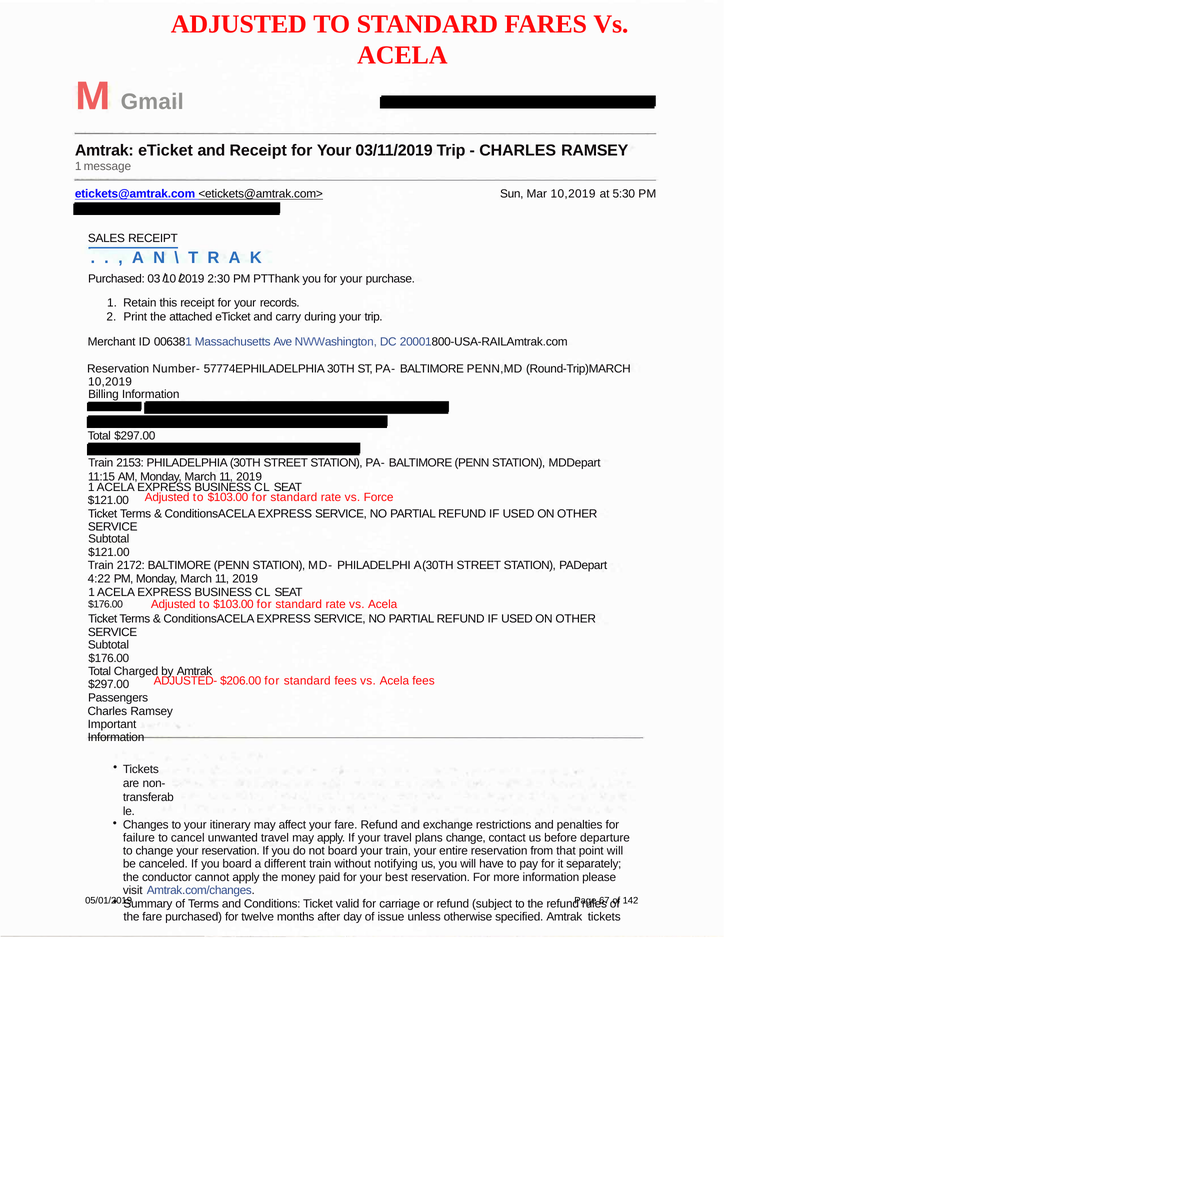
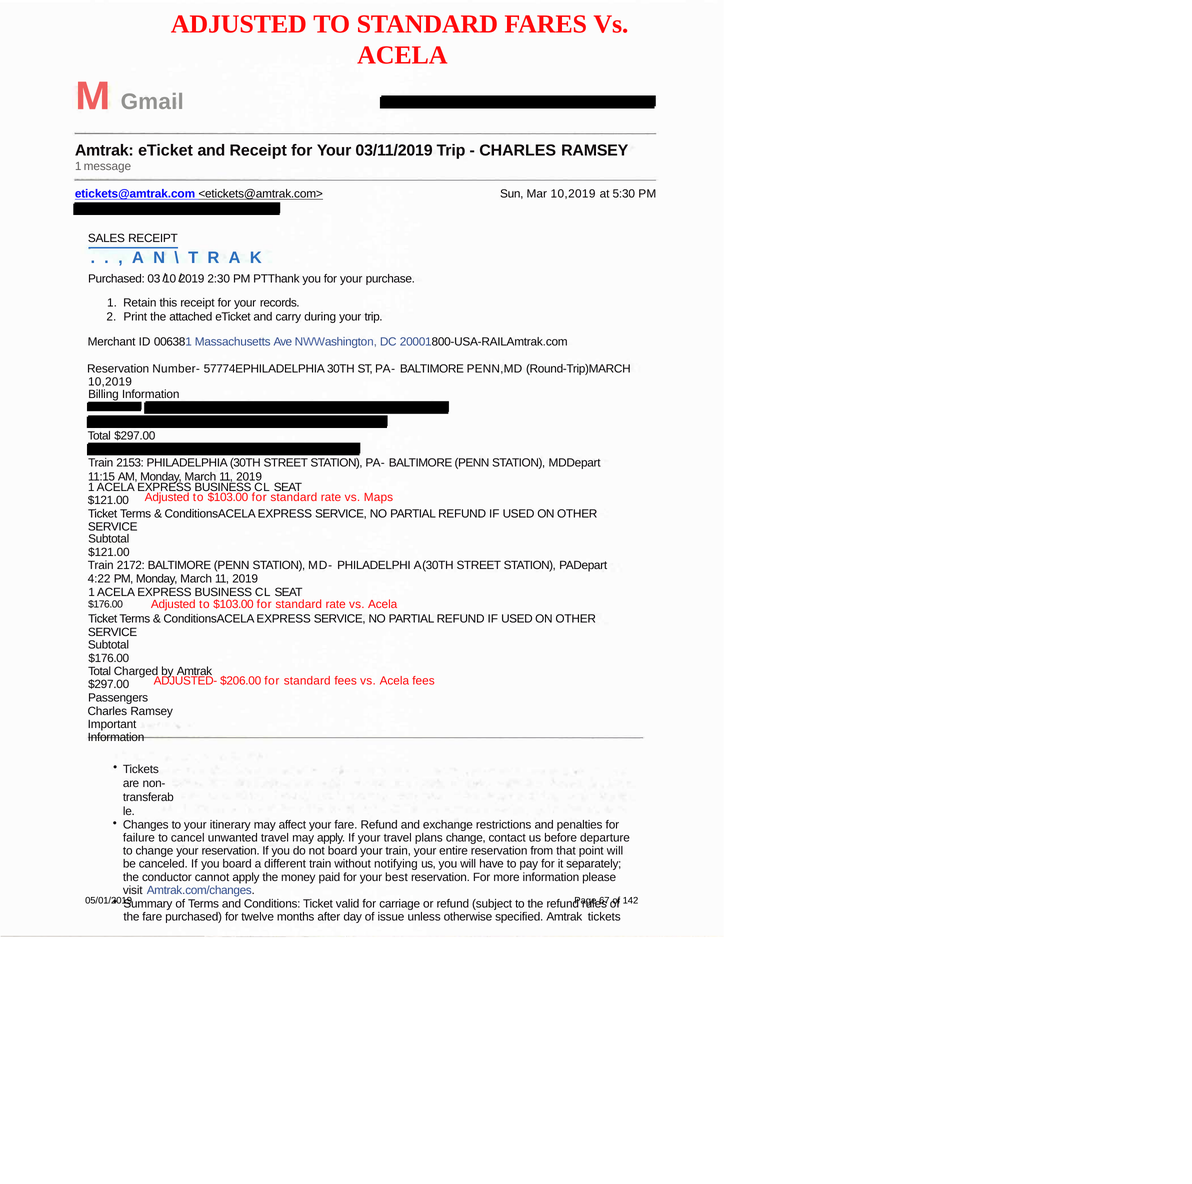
Force: Force -> Maps (378, 497)
